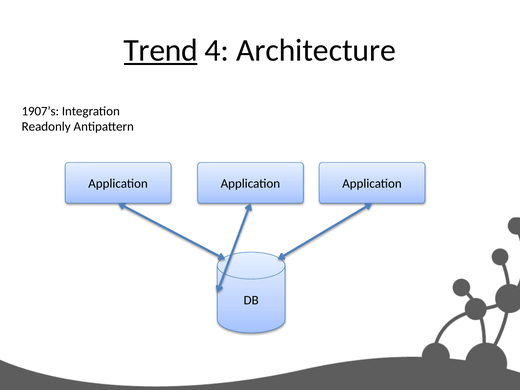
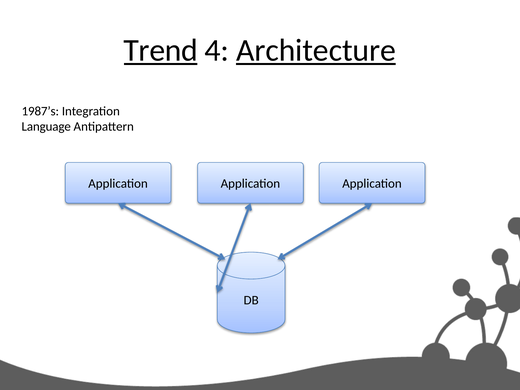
Architecture underline: none -> present (316, 50)
1907’s: 1907’s -> 1987’s (40, 111)
Readonly: Readonly -> Language (46, 127)
